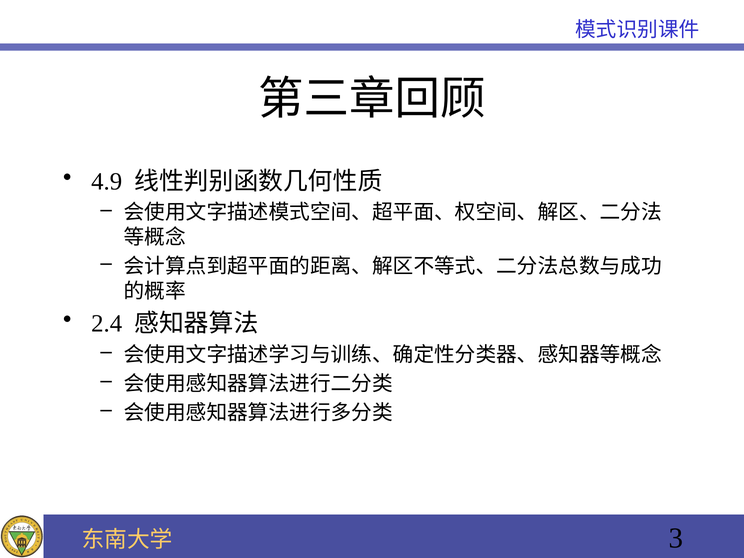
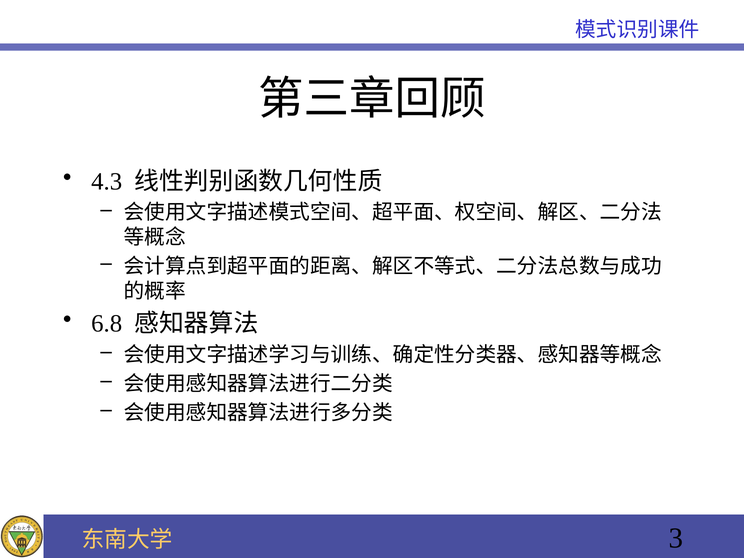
4.9: 4.9 -> 4.3 (107, 182)
2.4: 2.4 -> 6.8 (107, 324)
